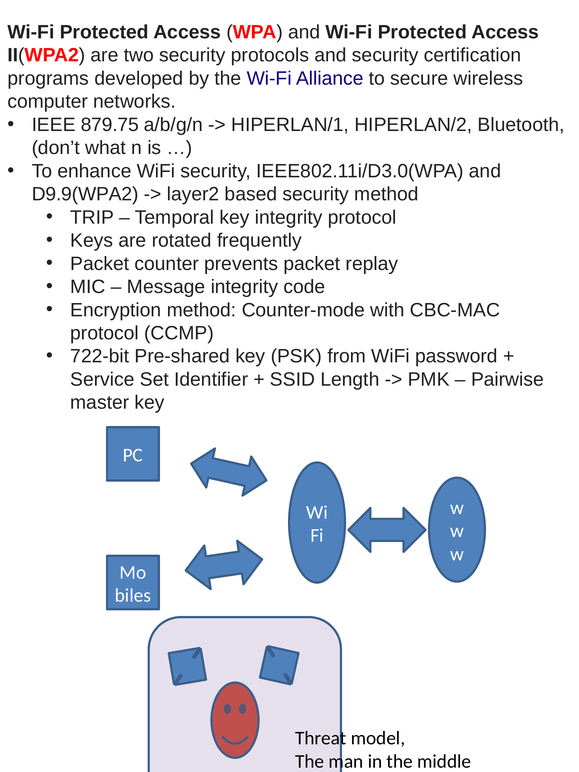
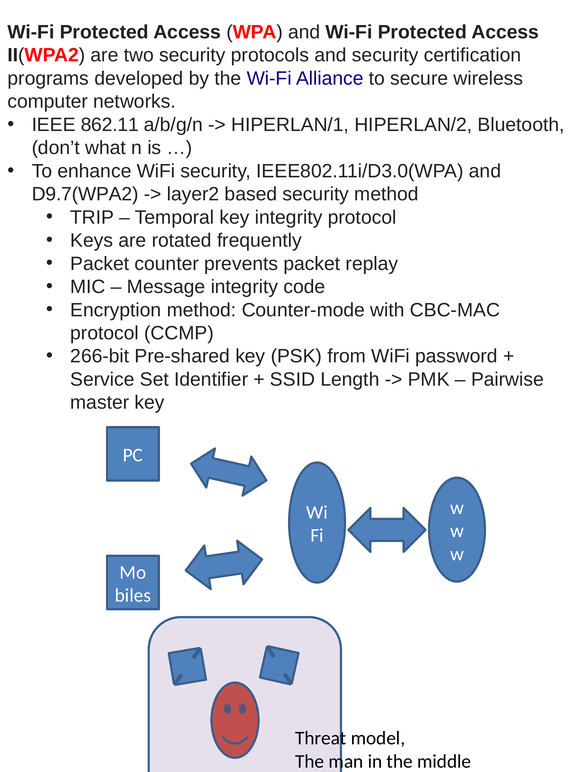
879.75: 879.75 -> 862.11 (110, 125)
D9.9(WPA2: D9.9(WPA2 -> D9.7(WPA2 (85, 194)
722-bit: 722-bit -> 266-bit (100, 356)
